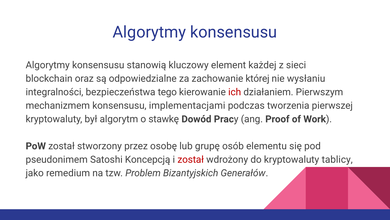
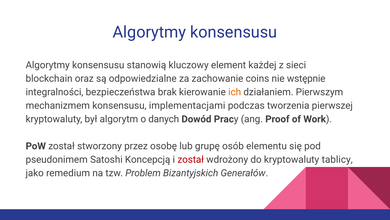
której: której -> coins (257, 78)
wysłaniu: wysłaniu -> wstępnie (306, 78)
tego: tego -> brak (167, 92)
ich colour: red -> orange (235, 92)
stawkę: stawkę -> danych (164, 119)
